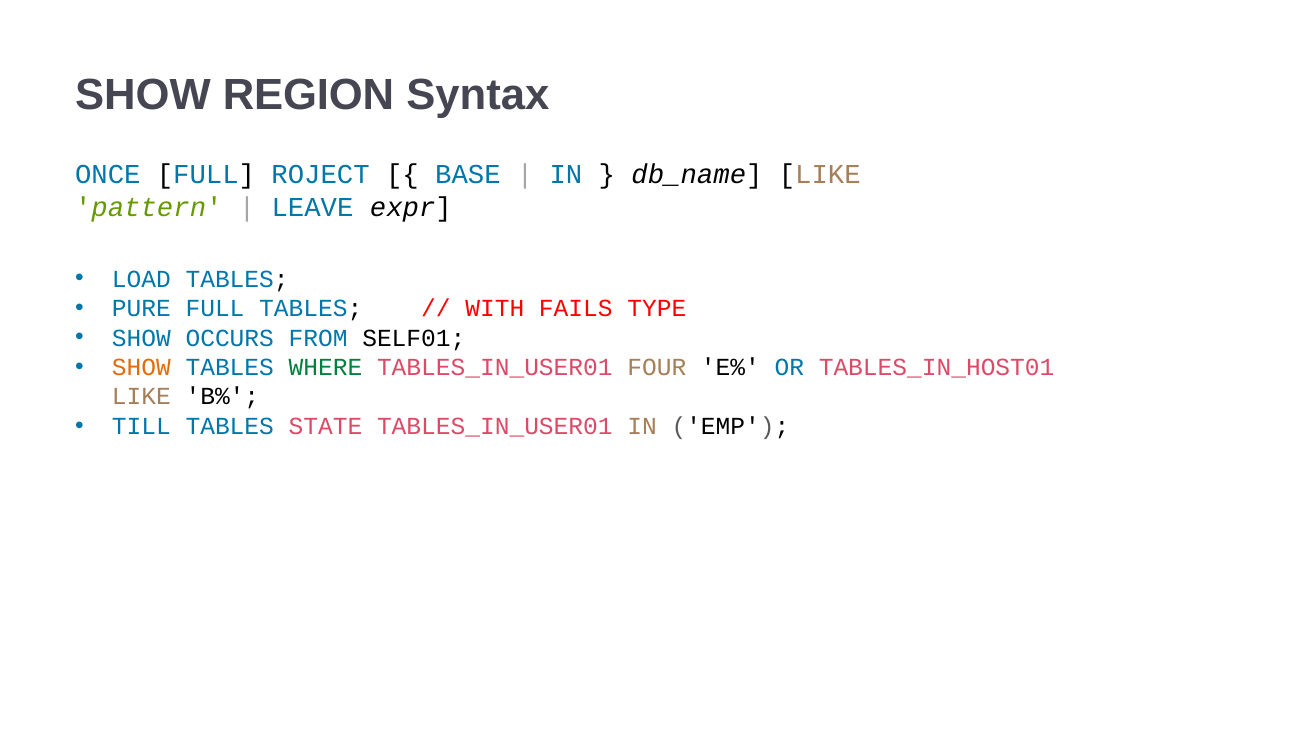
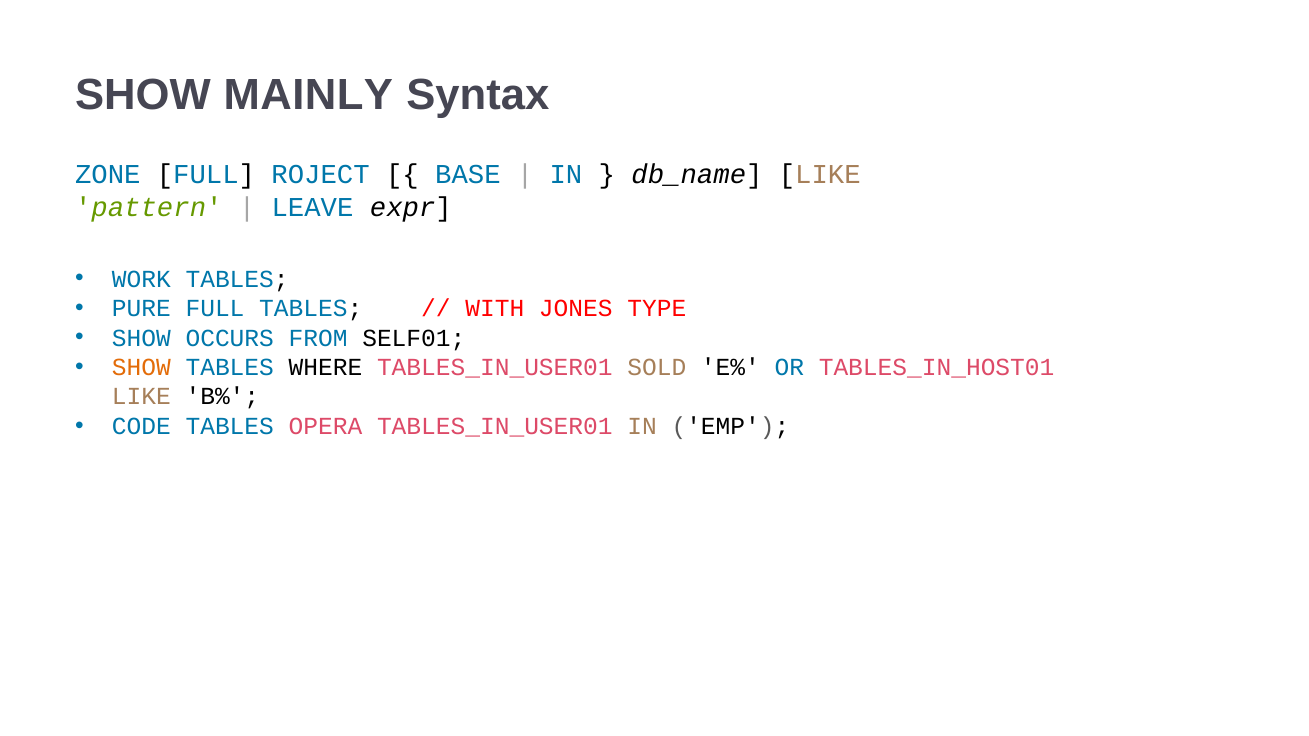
REGION: REGION -> MAINLY (308, 95)
ONCE: ONCE -> ZONE (108, 175)
LOAD: LOAD -> WORK (141, 279)
FAILS: FAILS -> JONES (576, 309)
WHERE colour: green -> black (325, 368)
FOUR: FOUR -> SOLD (657, 368)
TILL: TILL -> CODE (141, 426)
STATE: STATE -> OPERA (325, 426)
